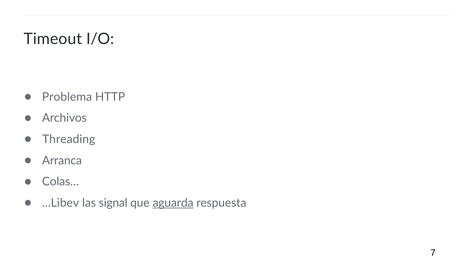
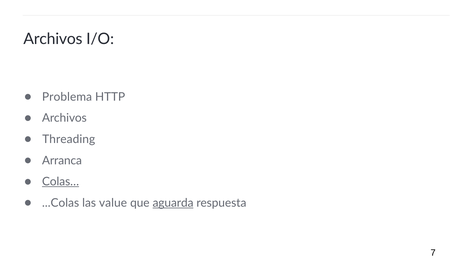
Timeout: Timeout -> Archivos (53, 39)
Colas… underline: none -> present (61, 182)
...Libev: ...Libev -> ...Colas (61, 203)
signal: signal -> value (113, 203)
